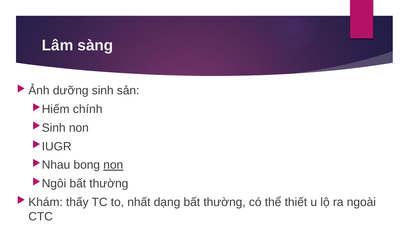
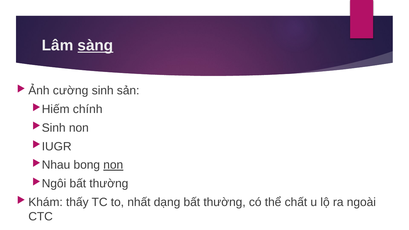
sàng underline: none -> present (95, 46)
dưỡng: dưỡng -> cường (71, 91)
thiết: thiết -> chất (296, 202)
